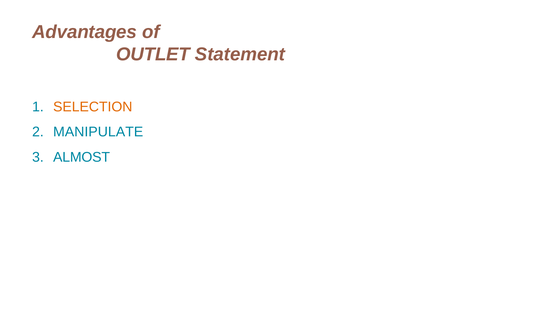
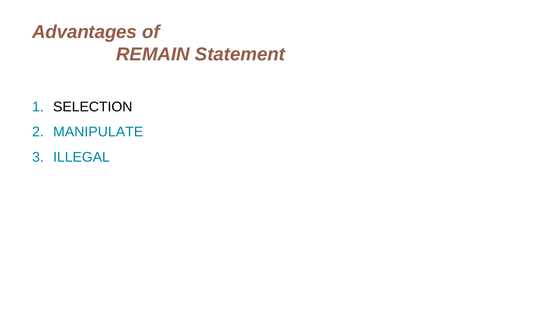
OUTLET: OUTLET -> REMAIN (153, 54)
SELECTION colour: orange -> black (93, 107)
ALMOST: ALMOST -> ILLEGAL (81, 157)
